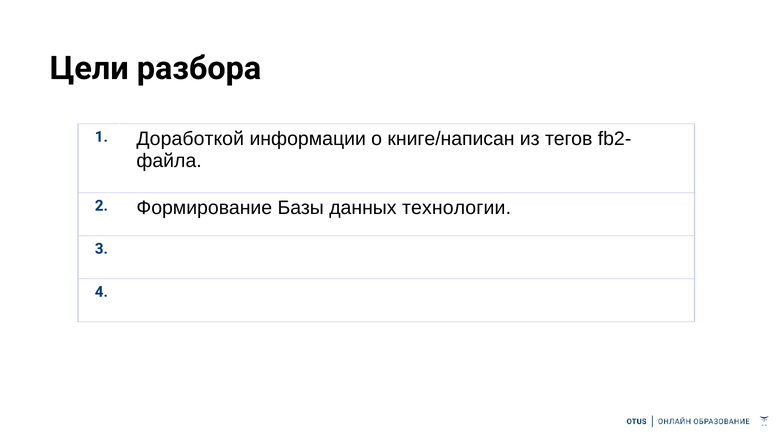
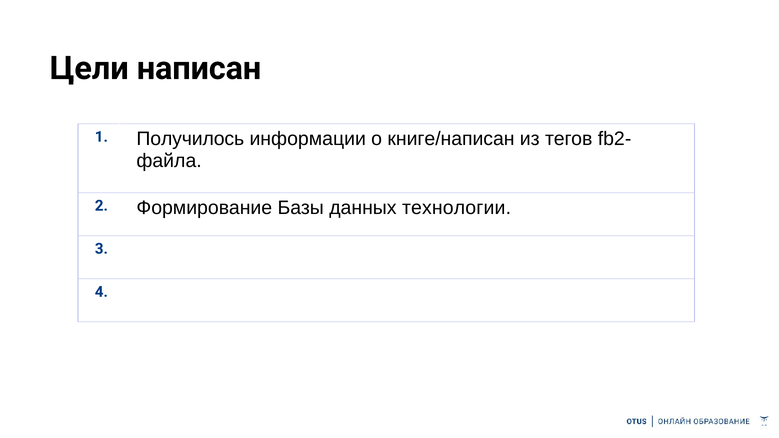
разбора: разбора -> написан (199, 68)
Доработкой: Доработкой -> Получилось (190, 139)
